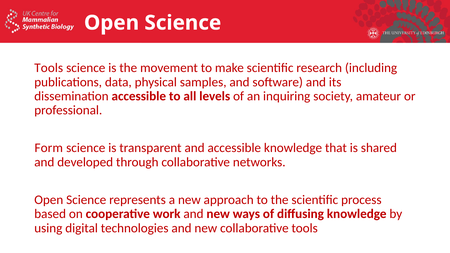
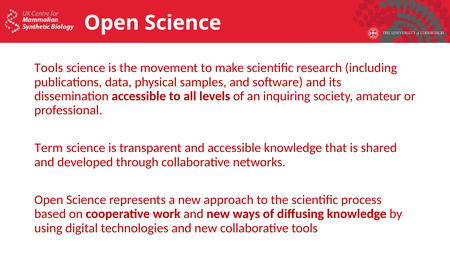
Form: Form -> Term (49, 148)
